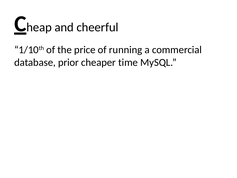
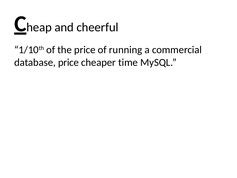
database prior: prior -> price (68, 62)
